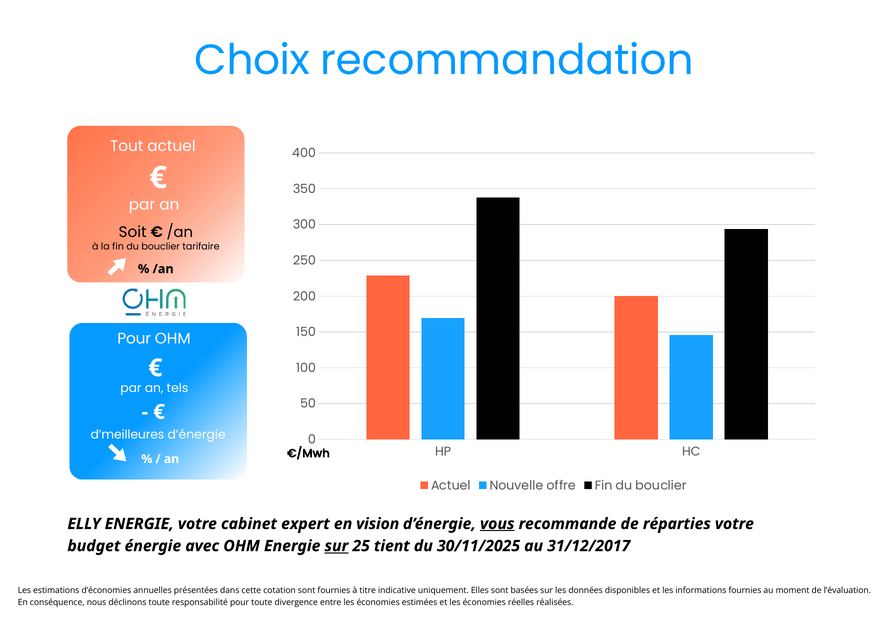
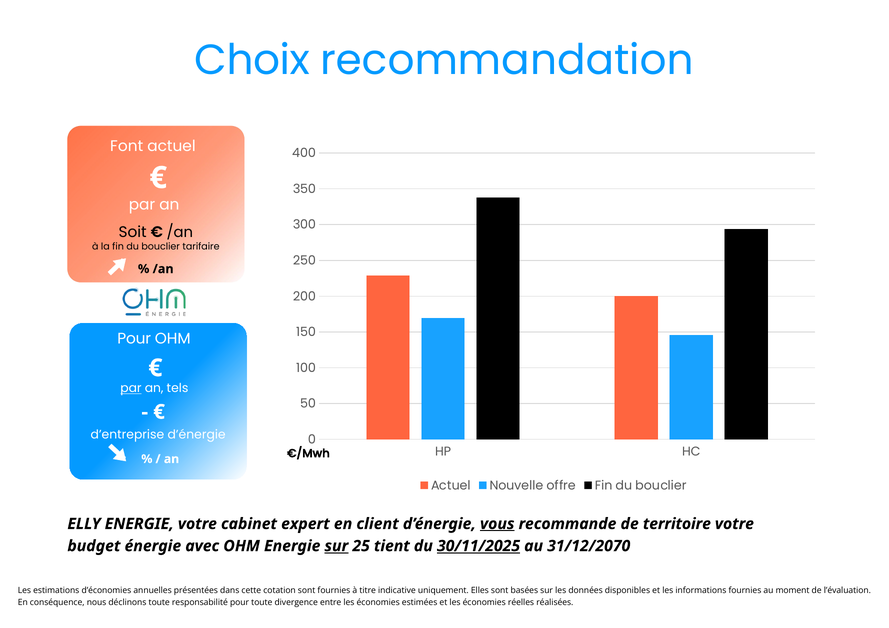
Tout: Tout -> Font (127, 146)
par underline: none -> present (131, 389)
d’meilleures: d’meilleures -> d’entreprise (127, 435)
vision: vision -> client (378, 524)
réparties: réparties -> territoire (677, 524)
30/11/2025 underline: none -> present (479, 546)
31/12/2017: 31/12/2017 -> 31/12/2070 (589, 546)
